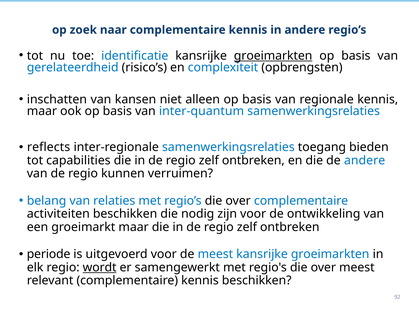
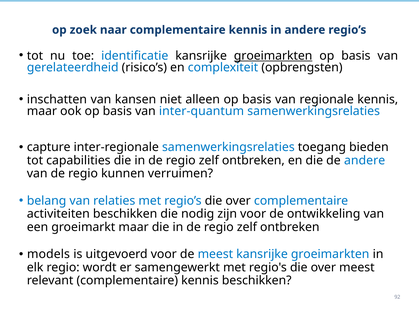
reflects: reflects -> capture (49, 147)
periode: periode -> models (48, 254)
wordt underline: present -> none (100, 268)
